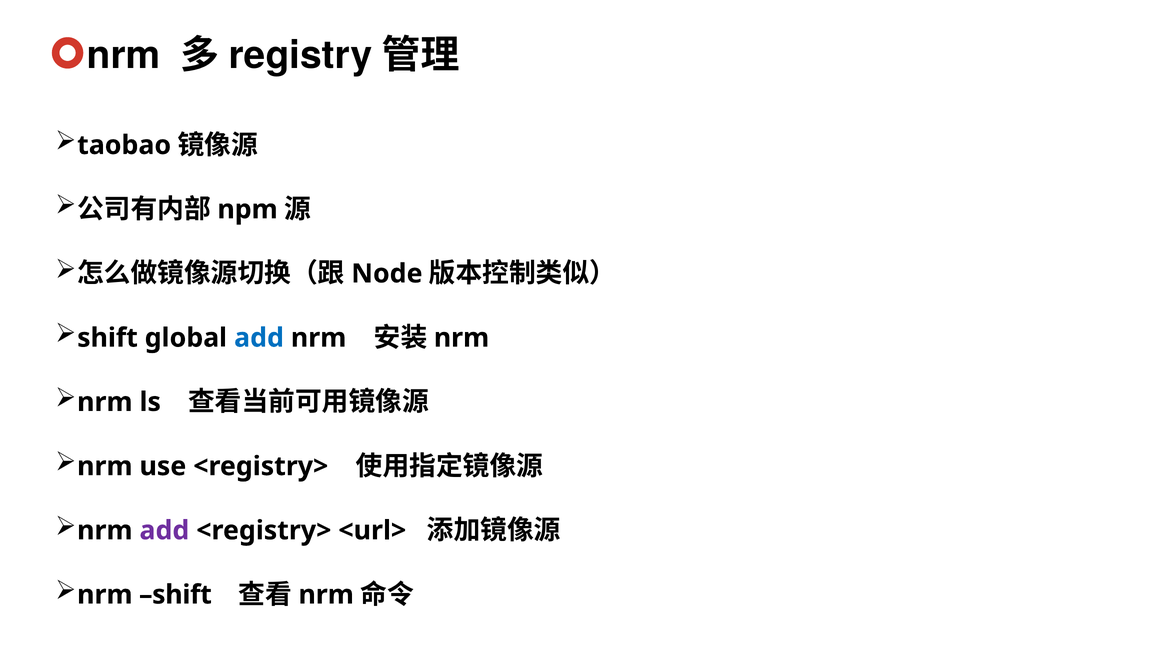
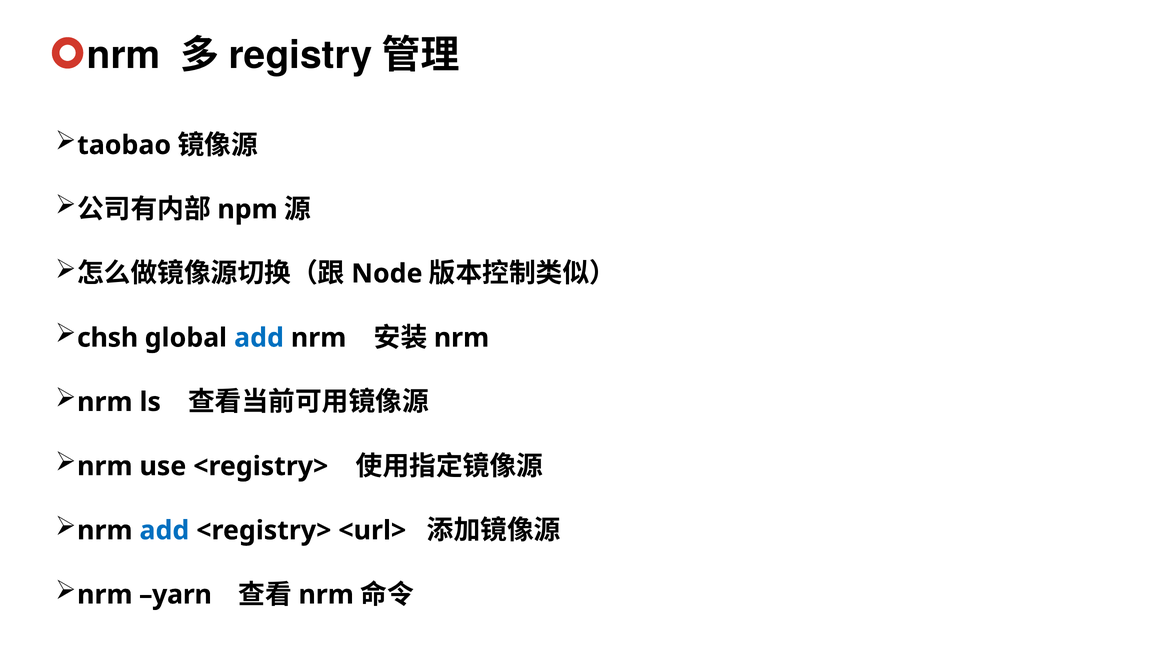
shift: shift -> chsh (108, 338)
add colour: purple -> blue (164, 530)
nrm shift: shift -> yarn (175, 594)
